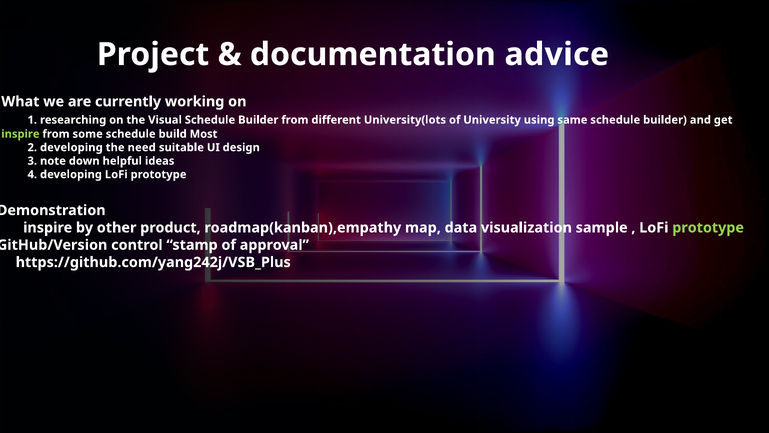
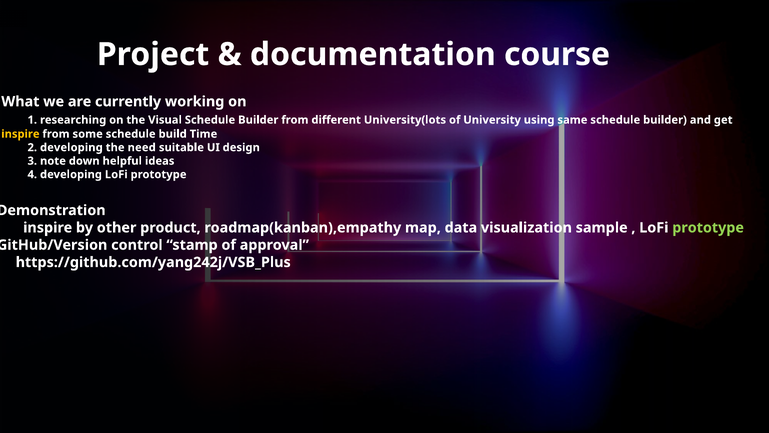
advice: advice -> course (557, 54)
inspire colour: light green -> yellow (20, 134)
Most: Most -> Time (203, 134)
